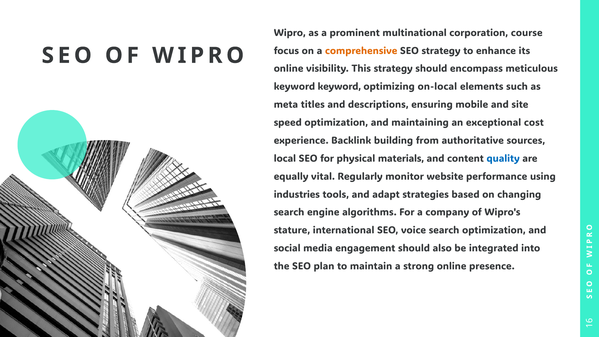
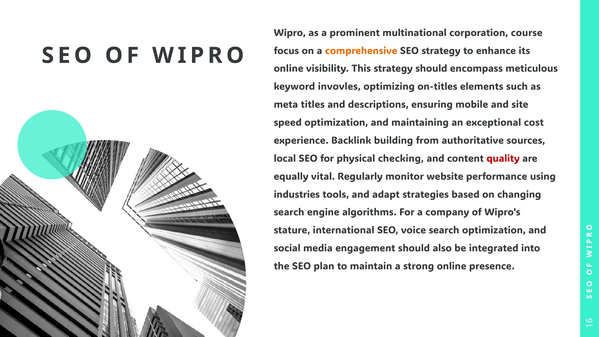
keyword keyword: keyword -> invovles (339, 87)
on-local: on-local -> on-titles (437, 87)
materials: materials -> checking (401, 158)
quality colour: blue -> red (503, 158)
